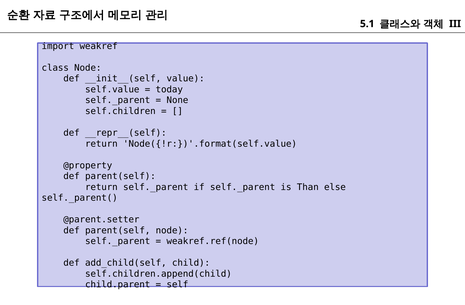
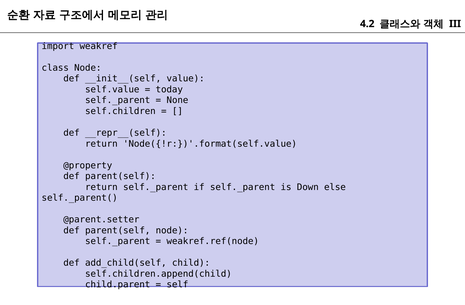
5.1: 5.1 -> 4.2 (367, 24)
Than: Than -> Down (308, 187)
